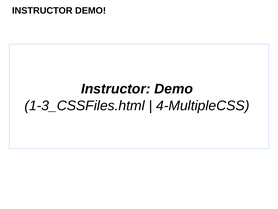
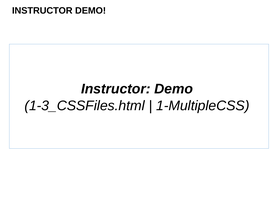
4-MultipleCSS: 4-MultipleCSS -> 1-MultipleCSS (203, 105)
